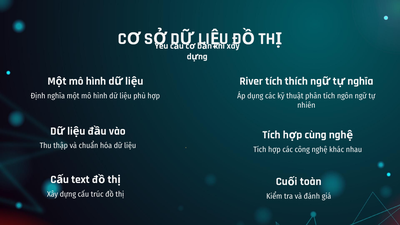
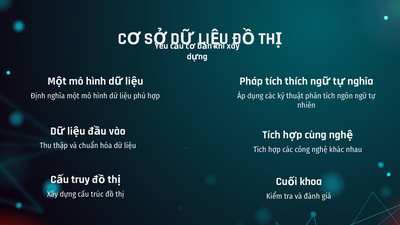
River: River -> Pháp (251, 81)
text: text -> truy (80, 179)
toàn: toàn -> khoa (311, 182)
